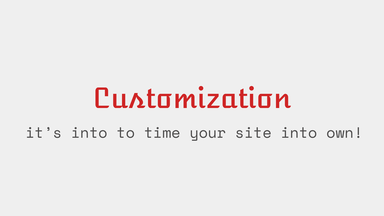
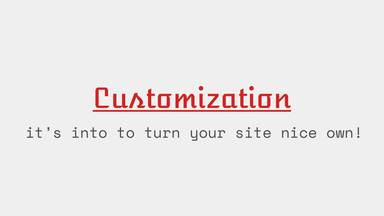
Customization underline: none -> present (192, 99)
time: time -> turn (162, 133)
site into: into -> nice (299, 133)
